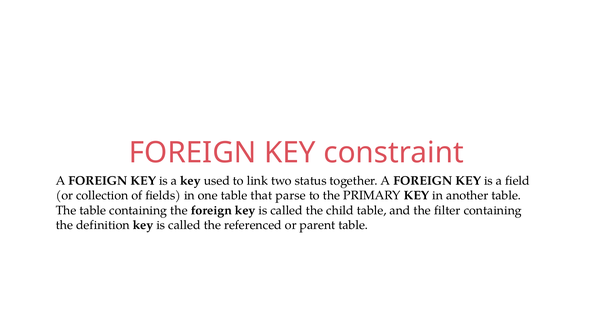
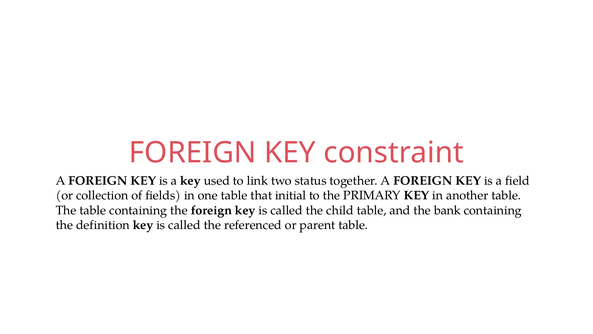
parse: parse -> initial (291, 195)
filter: filter -> bank (447, 210)
